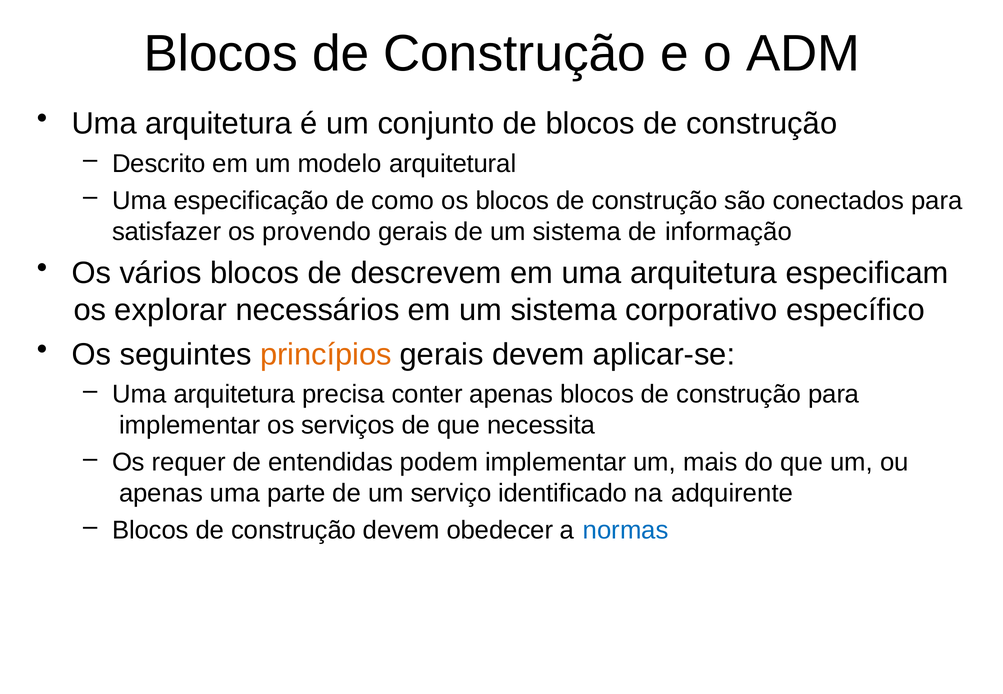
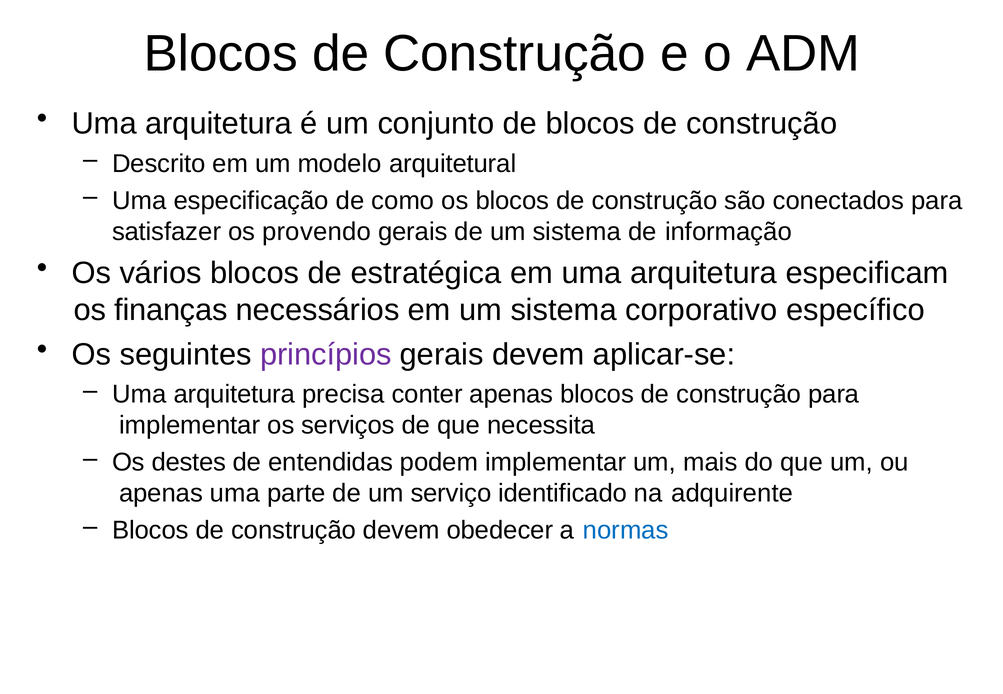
descrevem: descrevem -> estratégica (426, 273)
explorar: explorar -> finanças (171, 310)
princípios colour: orange -> purple (326, 355)
requer: requer -> destes (189, 463)
